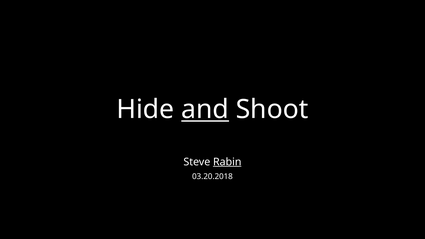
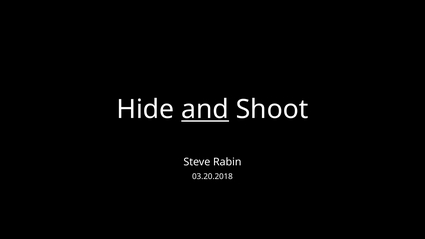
Rabin underline: present -> none (227, 162)
